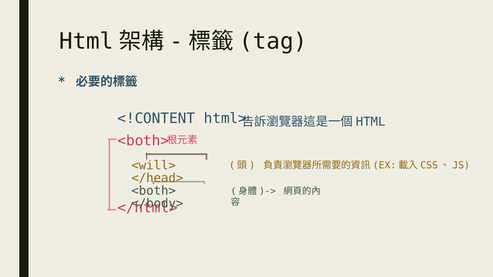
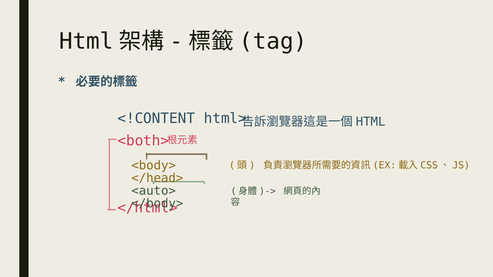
<will>: <will> -> <body> (154, 165)
<both>: <both> -> <auto> (154, 191)
